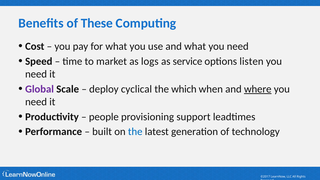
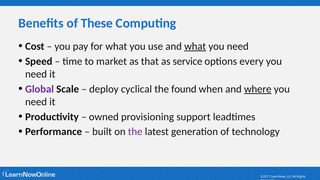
what underline: none -> present (195, 46)
logs: logs -> that (150, 61)
listen: listen -> every (252, 61)
which: which -> found (184, 89)
people: people -> owned (104, 117)
the colour: blue -> purple (135, 132)
